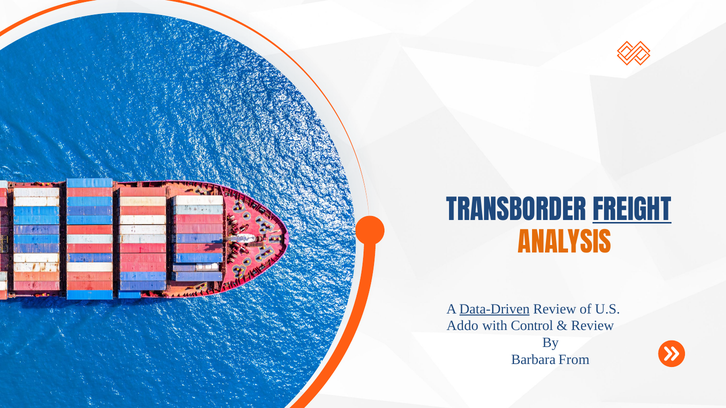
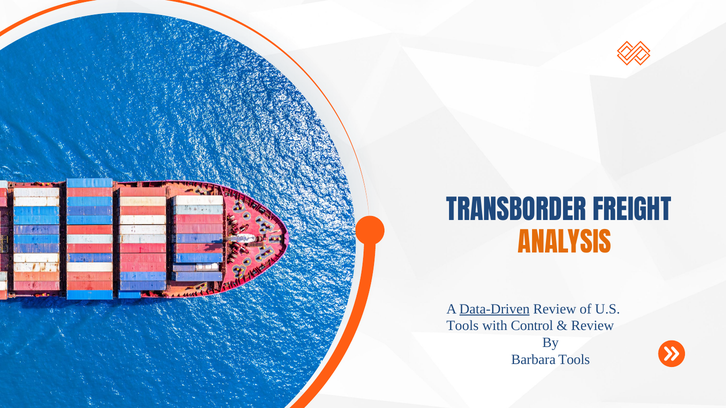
FREIGHT underline: present -> none (632, 211)
Addo: Addo -> Tools (463, 326)
Barbara From: From -> Tools (574, 360)
